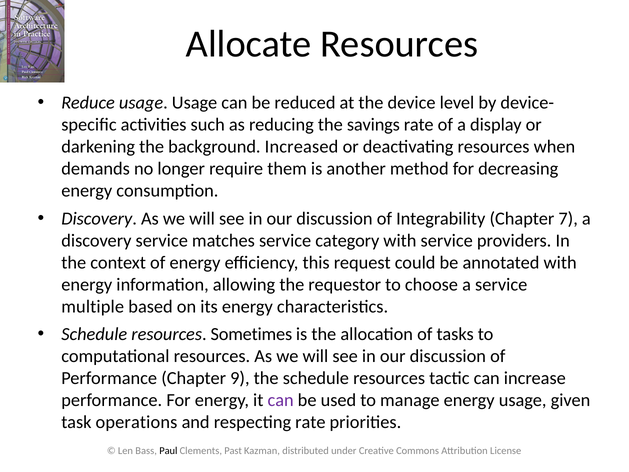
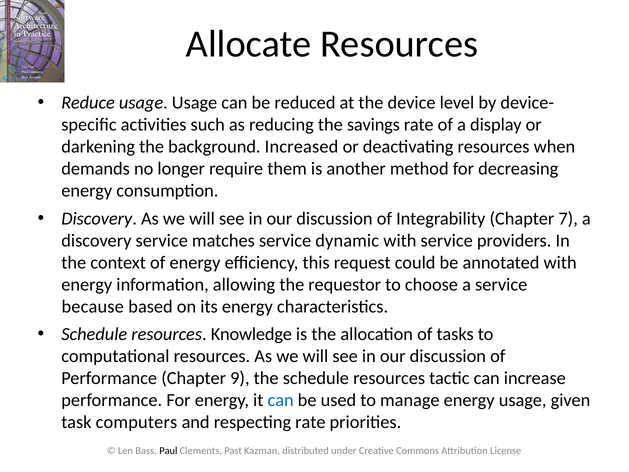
category: category -> dynamic (347, 240)
multiple: multiple -> because (93, 306)
Sometimes: Sometimes -> Knowledge (251, 334)
can colour: purple -> blue (281, 400)
operations: operations -> computers (136, 422)
